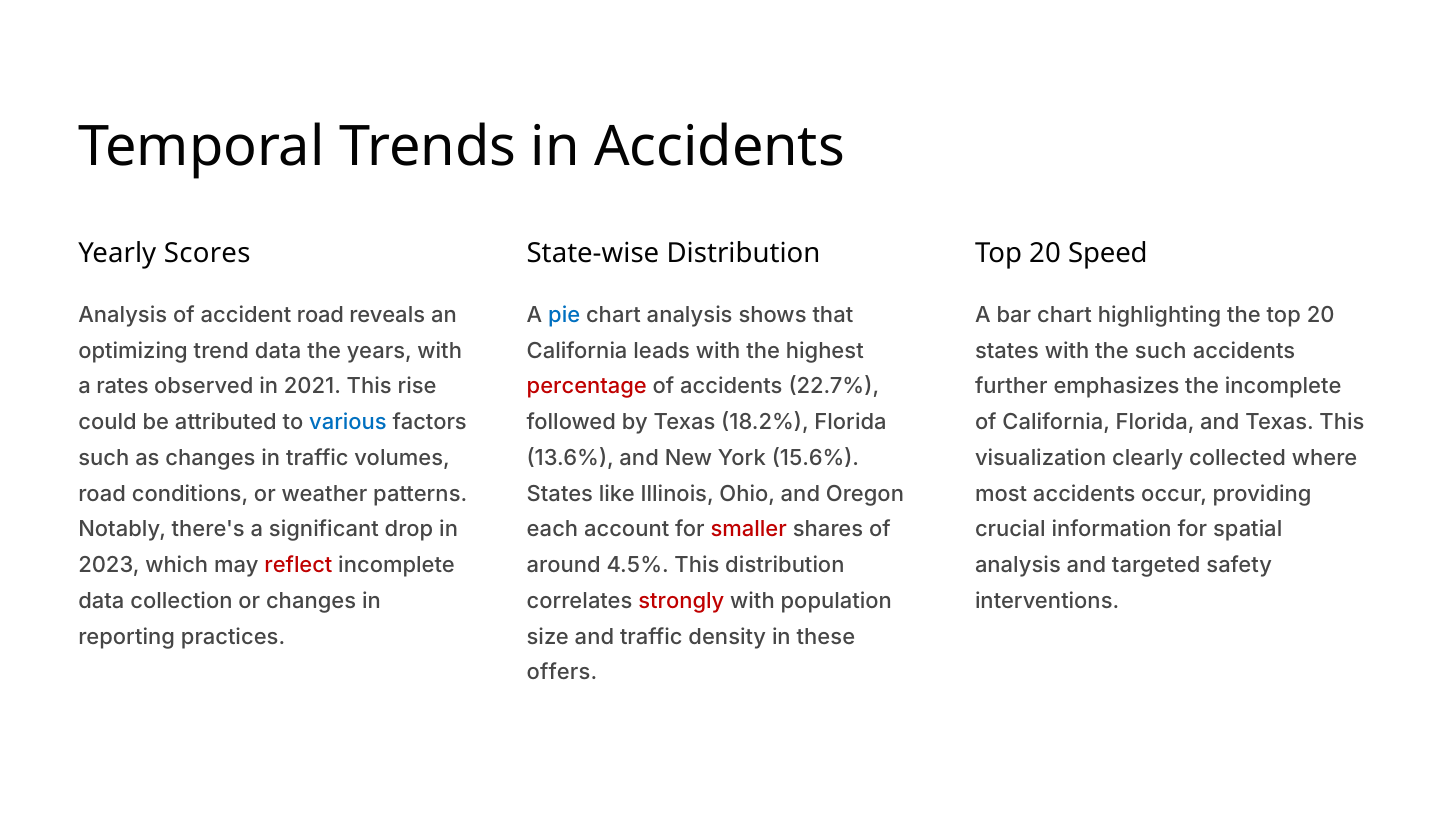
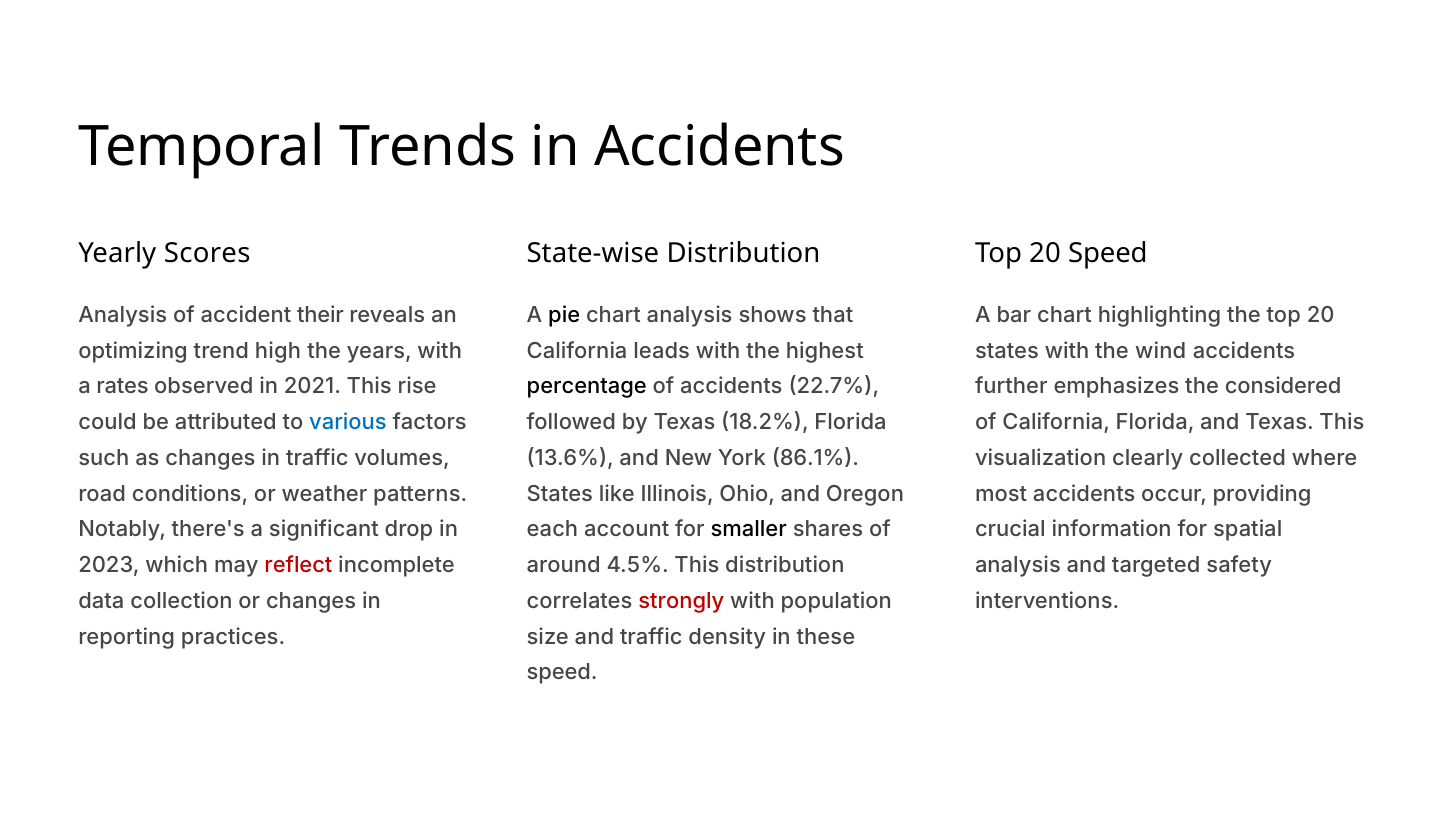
accident road: road -> their (320, 315)
pie colour: blue -> black (564, 315)
the such: such -> wind (1161, 351)
trend data: data -> high (278, 351)
percentage colour: red -> black (587, 387)
the incomplete: incomplete -> considered (1283, 386)
15.6%: 15.6% -> 86.1% (815, 458)
smaller colour: red -> black (749, 530)
offers: offers -> speed (562, 673)
